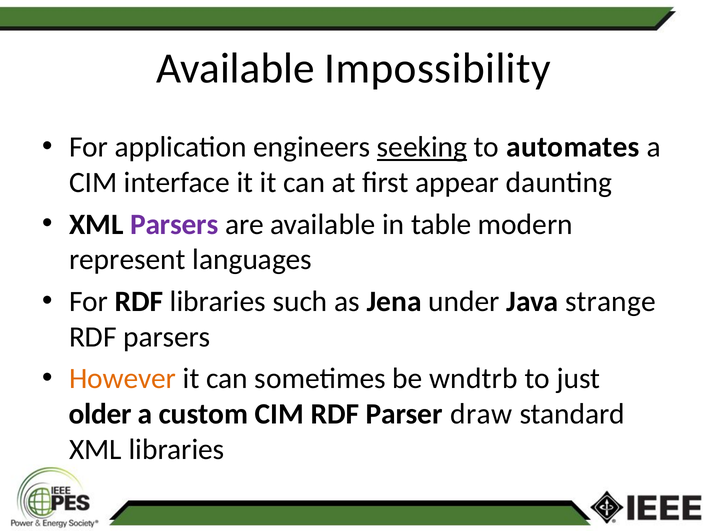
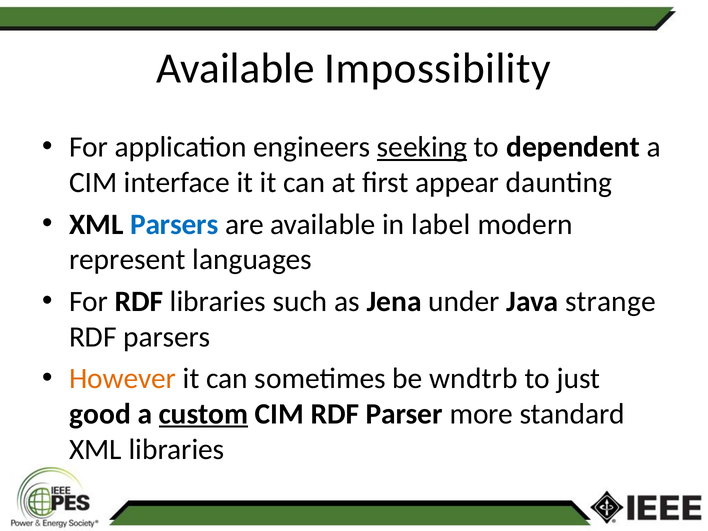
automates: automates -> dependent (573, 147)
Parsers colour: purple -> blue (174, 224)
table: table -> label (441, 224)
older: older -> good (100, 414)
custom underline: none -> present (203, 414)
draw: draw -> more (481, 414)
